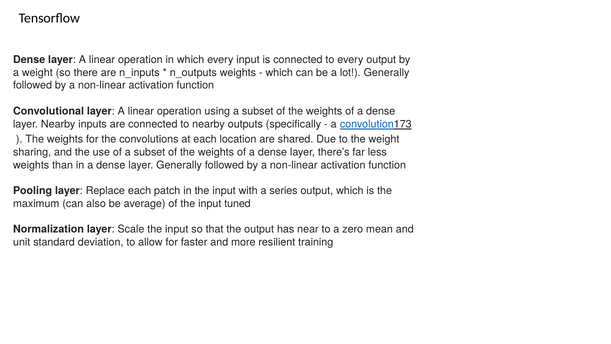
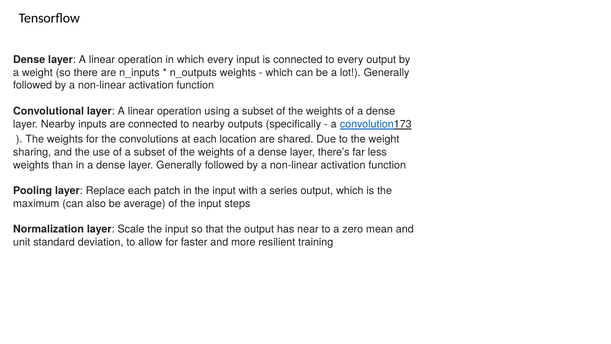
tuned: tuned -> steps (237, 203)
